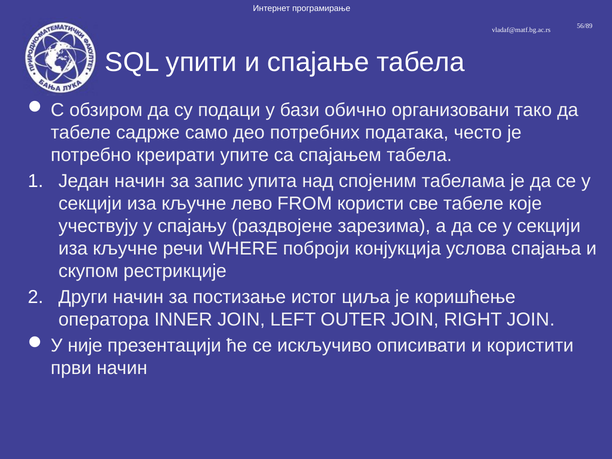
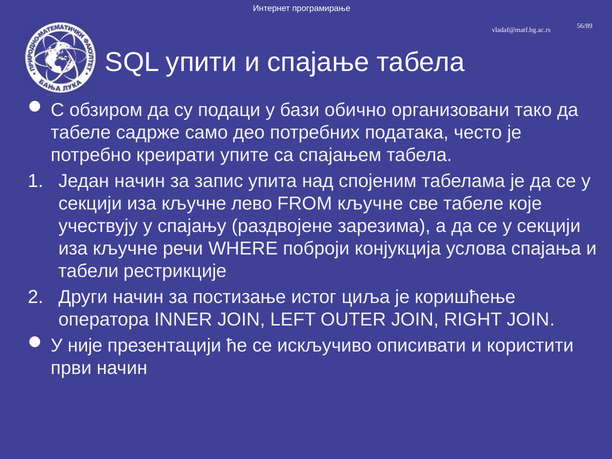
FROM користи: користи -> кључне (370, 204)
скупом: скупом -> табели (88, 271)
